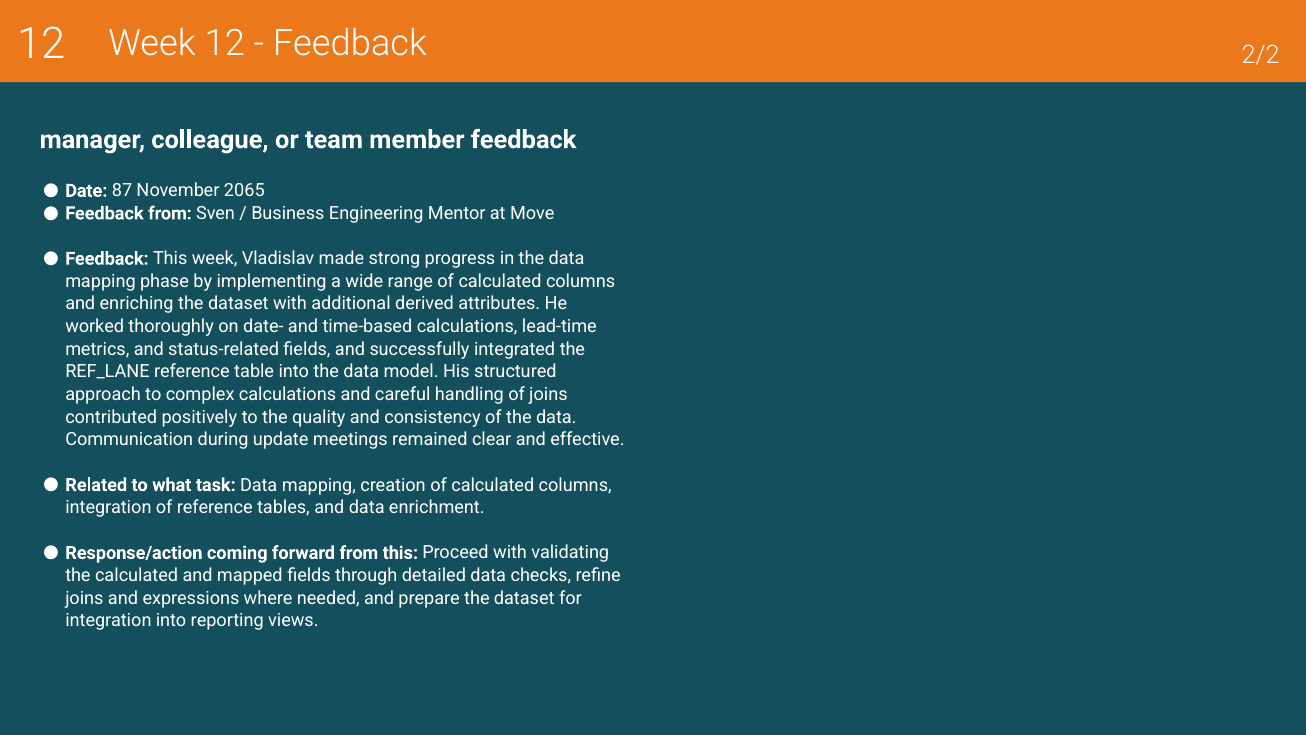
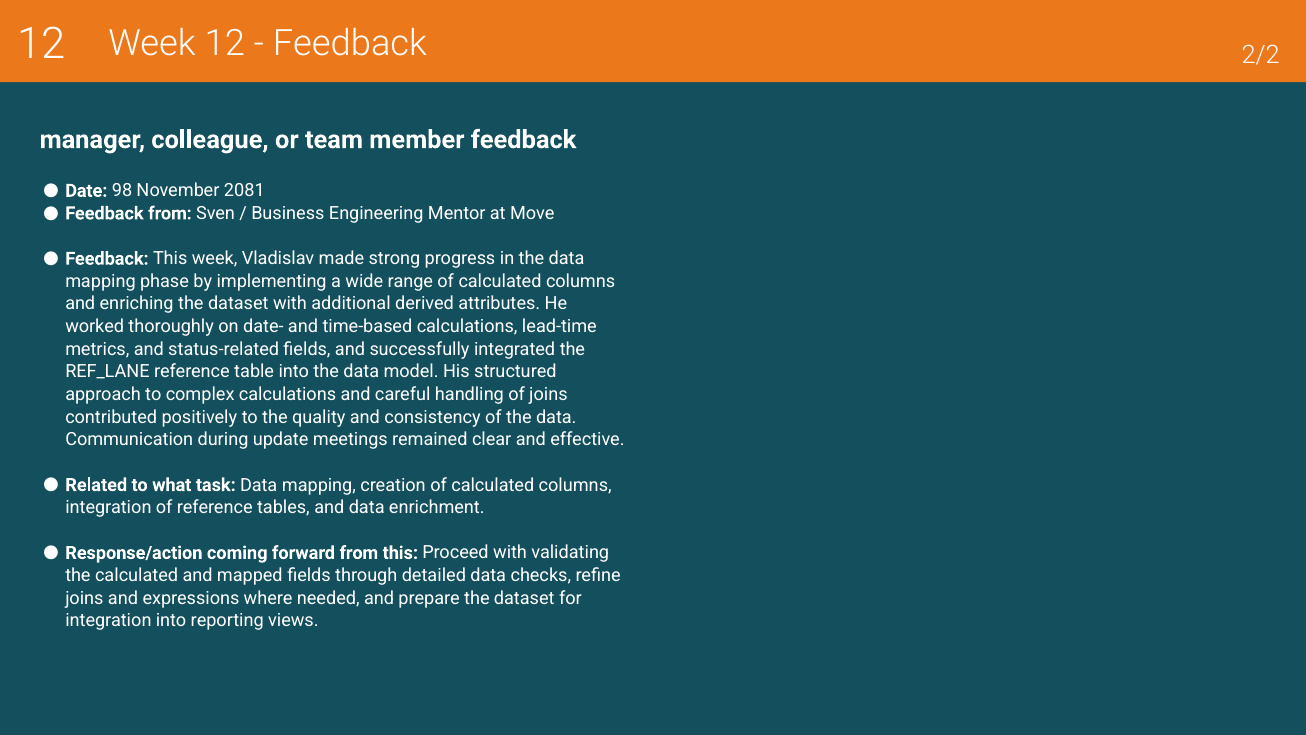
87: 87 -> 98 (122, 191)
2065: 2065 -> 2081 (244, 191)
